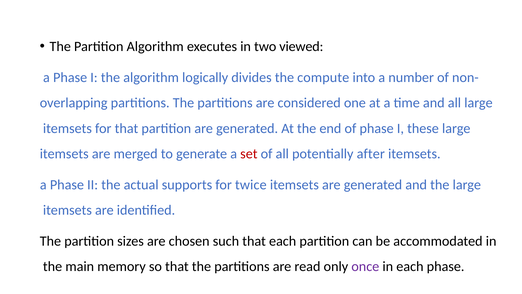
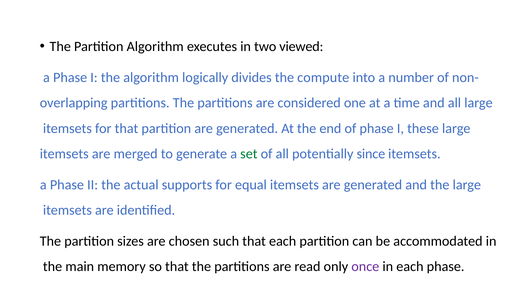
set colour: red -> green (249, 154)
after: after -> since (371, 154)
twice: twice -> equal (251, 185)
